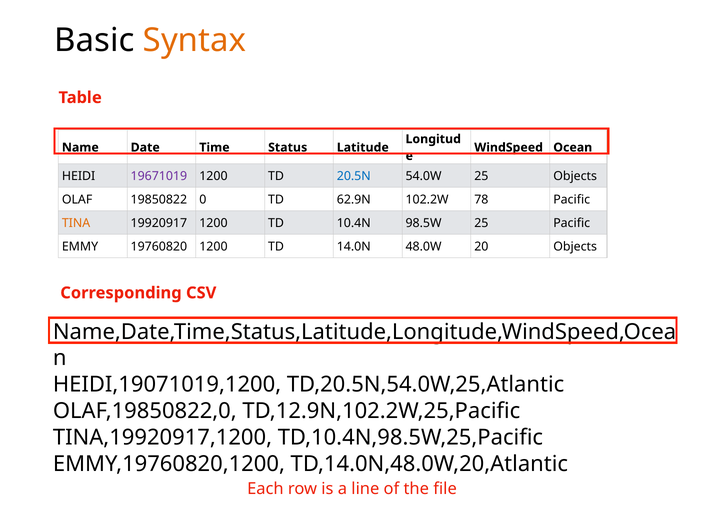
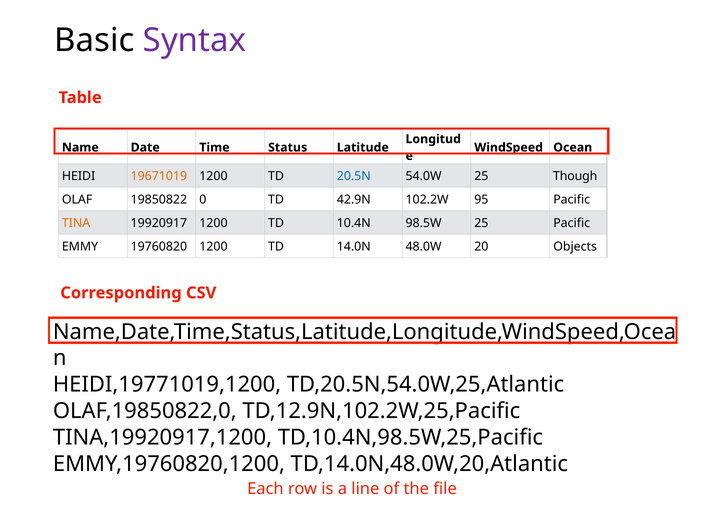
Syntax colour: orange -> purple (194, 40)
19671019 colour: purple -> orange (159, 176)
25 Objects: Objects -> Though (575, 176)
62.9N: 62.9N -> 42.9N (354, 200)
78: 78 -> 95 (481, 200)
HEIDI,19071019,1200: HEIDI,19071019,1200 -> HEIDI,19771019,1200 (167, 385)
